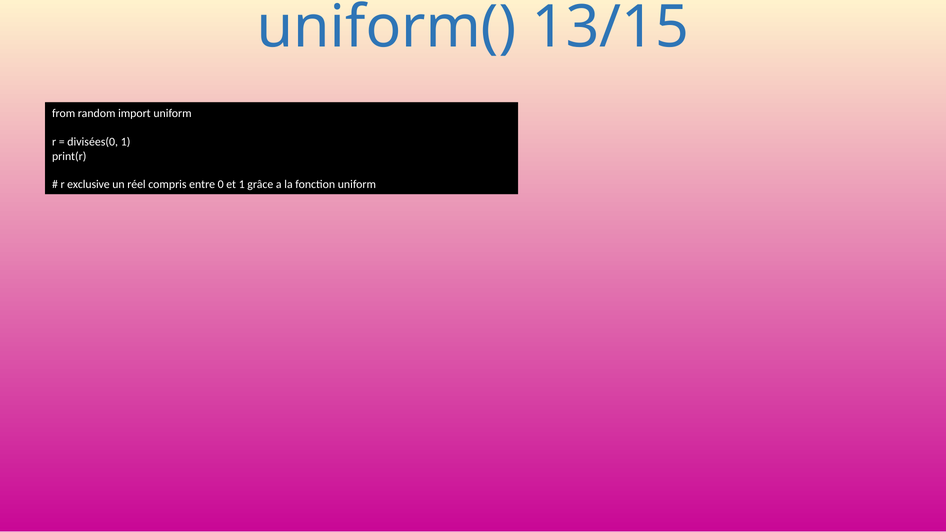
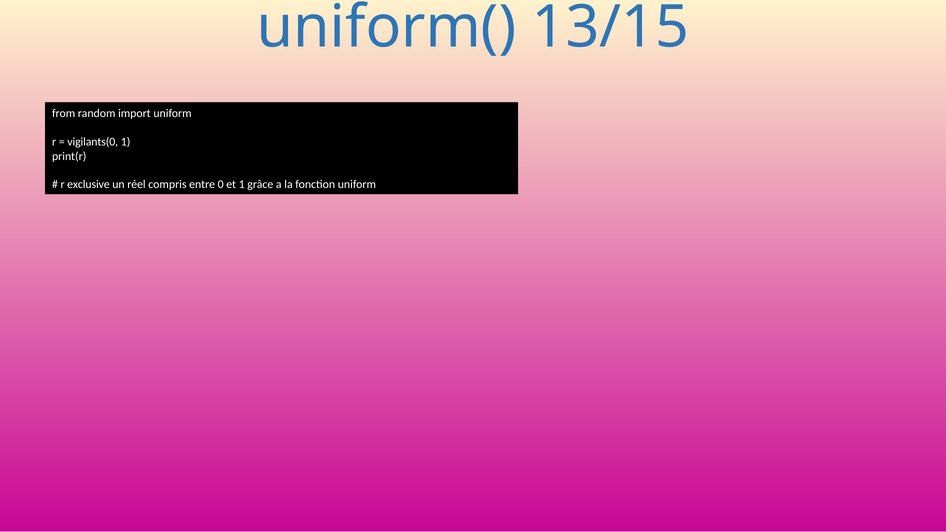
divisées(0: divisées(0 -> vigilants(0 (93, 142)
